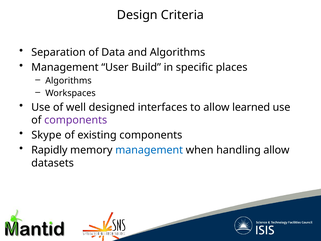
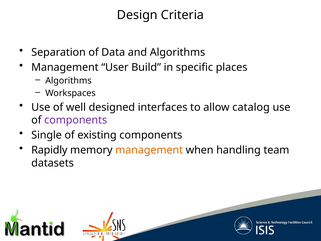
learned: learned -> catalog (251, 107)
Skype: Skype -> Single (47, 135)
management colour: blue -> orange (149, 150)
handling allow: allow -> team (276, 150)
